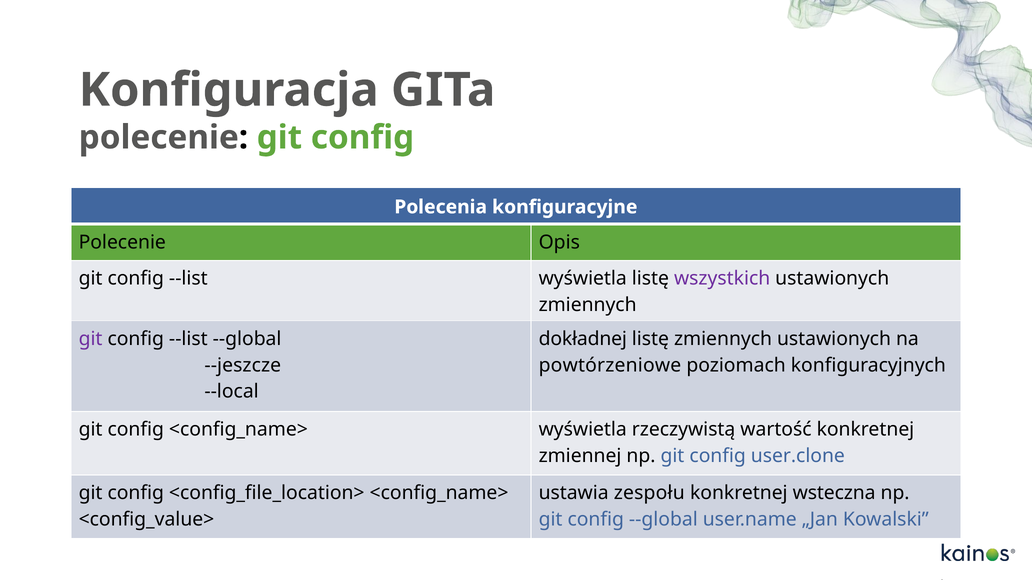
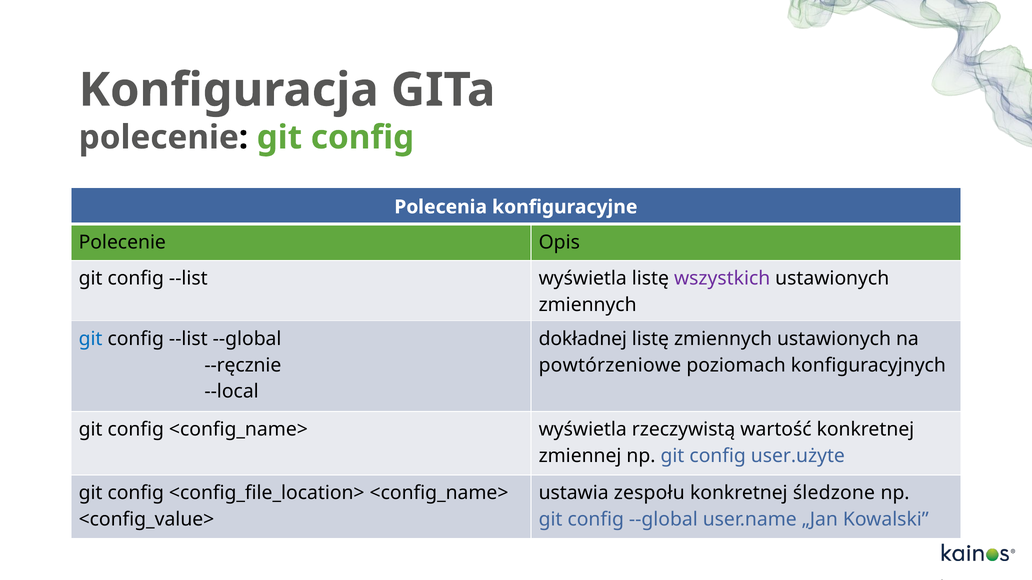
git colour: purple -> blue (91, 339)
--jeszcze: --jeszcze -> --ręcznie (243, 365)
user.clone: user.clone -> user.użyte (798, 456)
wsteczna: wsteczna -> śledzone (834, 493)
